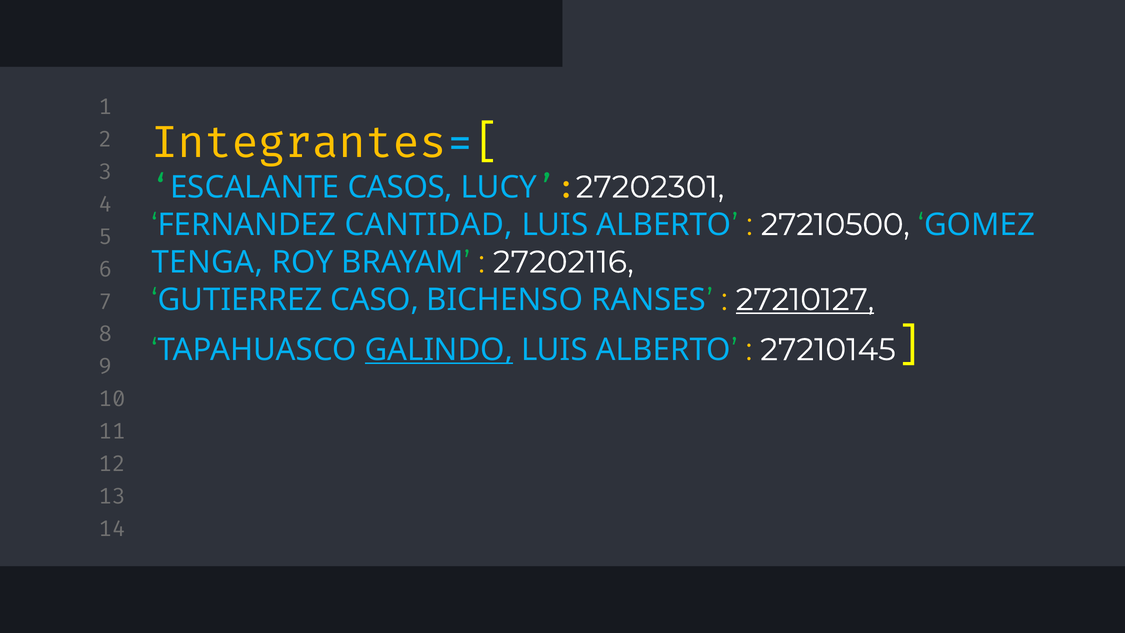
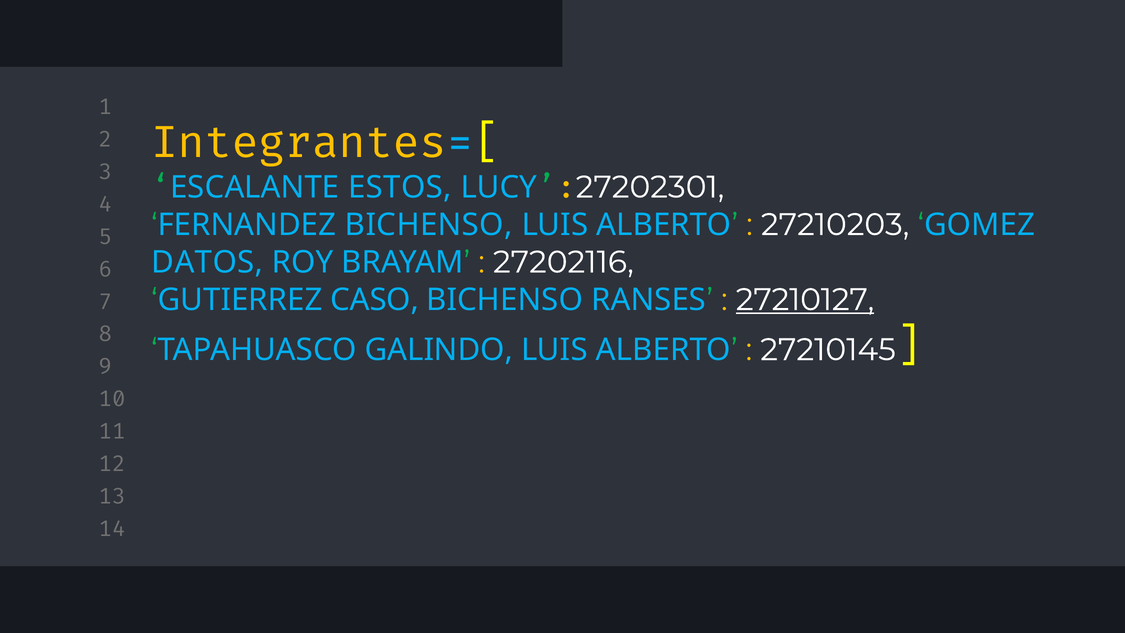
CASOS: CASOS -> ESTOS (400, 187)
FERNANDEZ CANTIDAD: CANTIDAD -> BICHENSO (429, 225)
27210500: 27210500 -> 27210203 (835, 225)
TENGA: TENGA -> DATOS (207, 262)
GALINDO underline: present -> none (439, 350)
